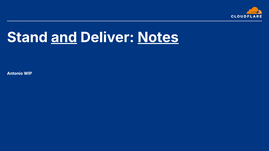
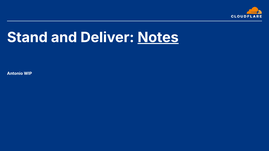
and underline: present -> none (64, 38)
